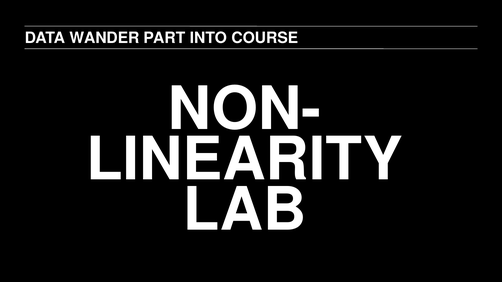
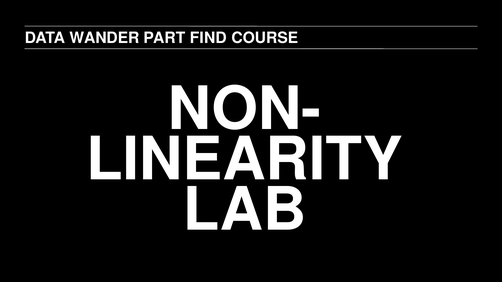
INTO: INTO -> FIND (208, 38)
